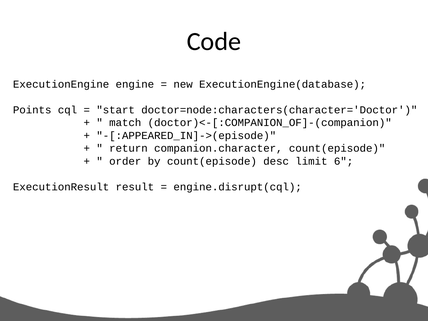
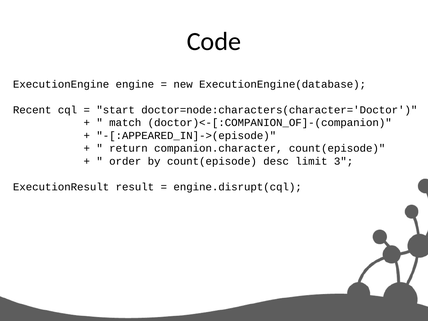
Points: Points -> Recent (32, 110)
6: 6 -> 3 (344, 161)
